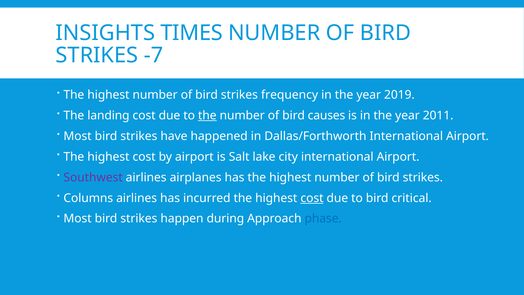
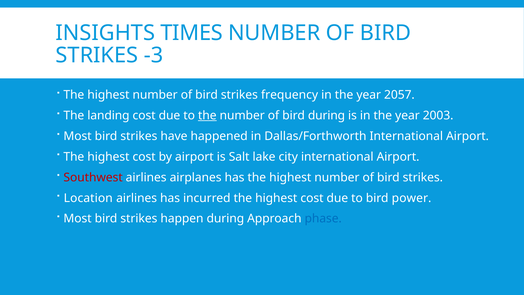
-7: -7 -> -3 (154, 55)
2019: 2019 -> 2057 (399, 95)
bird causes: causes -> during (326, 115)
2011: 2011 -> 2003 (438, 115)
Southwest colour: purple -> red (93, 177)
Columns: Columns -> Location (88, 198)
cost underline: present -> none (312, 198)
critical: critical -> power (412, 198)
